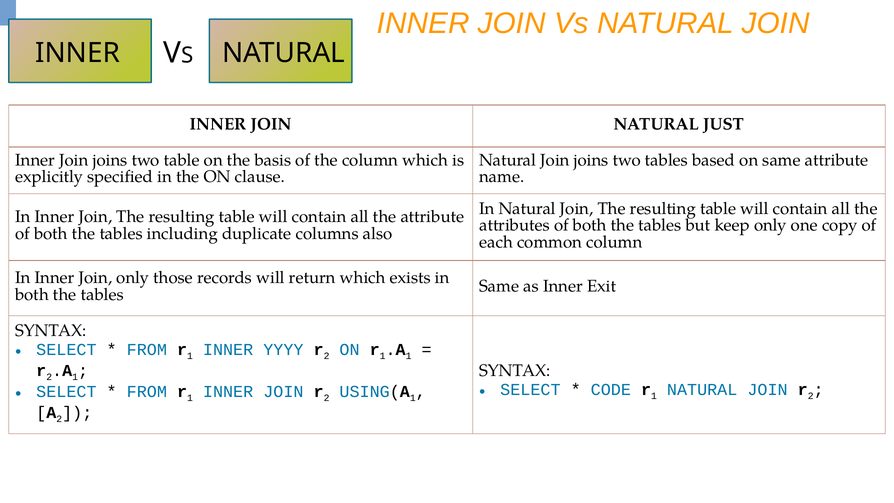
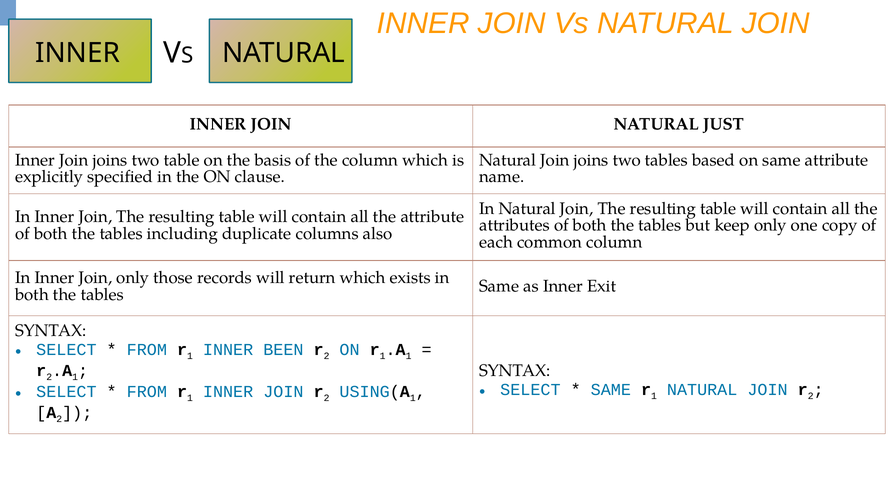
YYYY: YYYY -> BEEN (283, 349)
CODE: CODE -> SAME (611, 389)
